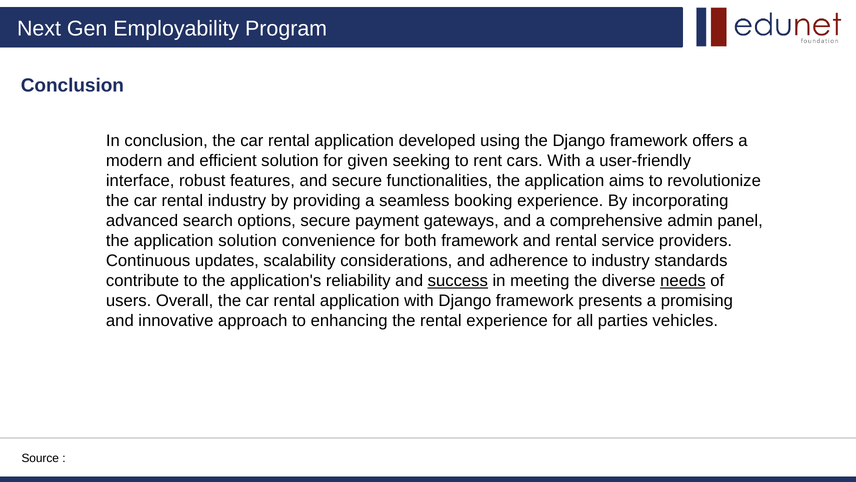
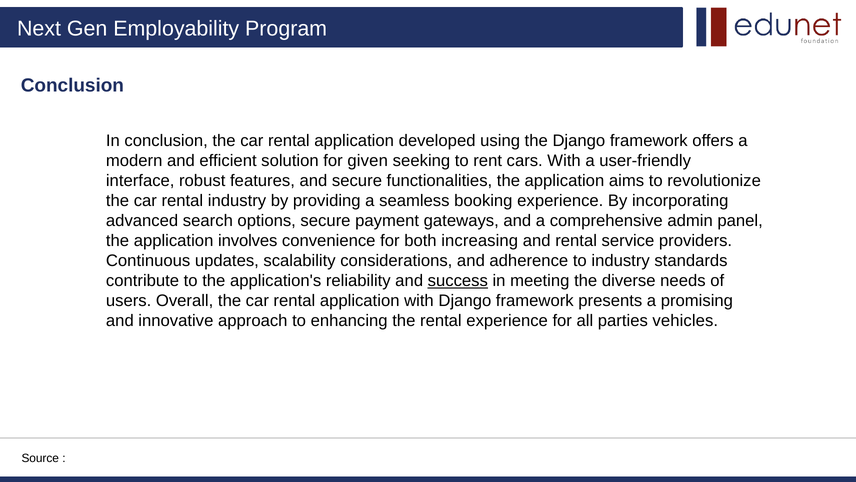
application solution: solution -> involves (248, 240)
both framework: framework -> increasing (480, 240)
needs underline: present -> none (683, 280)
